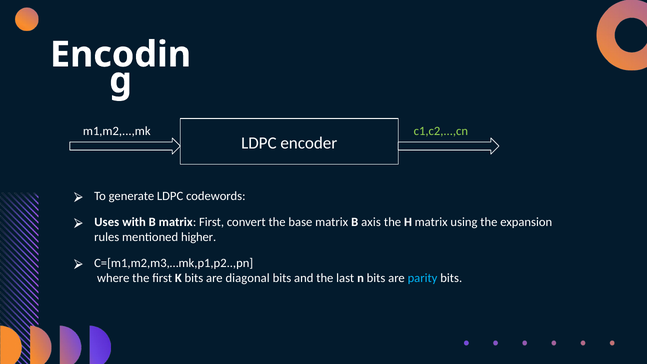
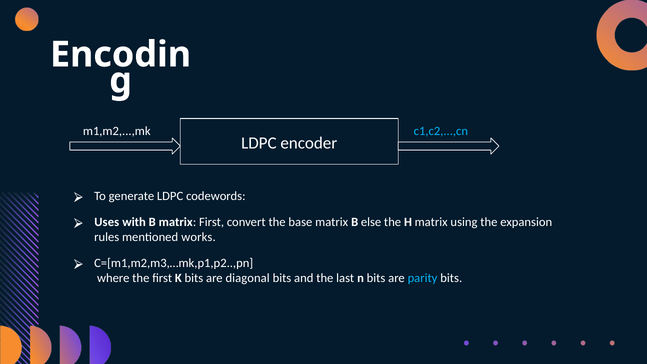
c1,c2,...,cn colour: light green -> light blue (441, 131)
axis: axis -> else (371, 222)
higher: higher -> works (198, 237)
